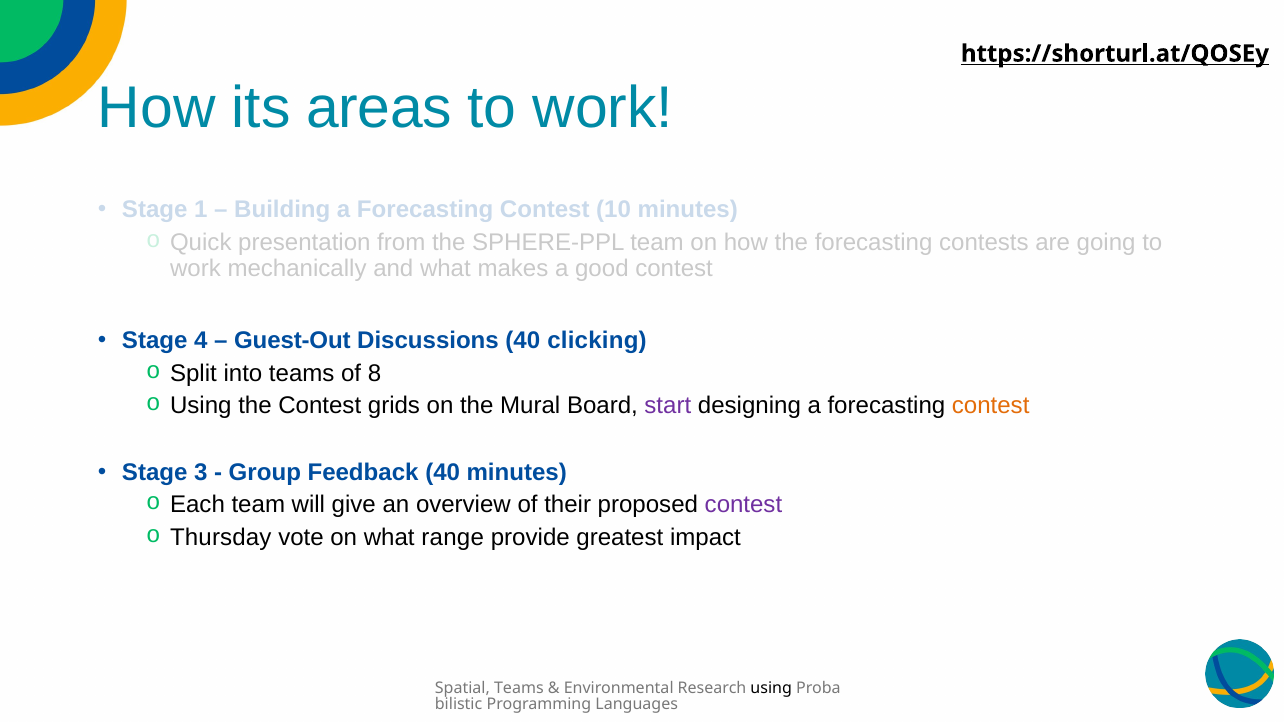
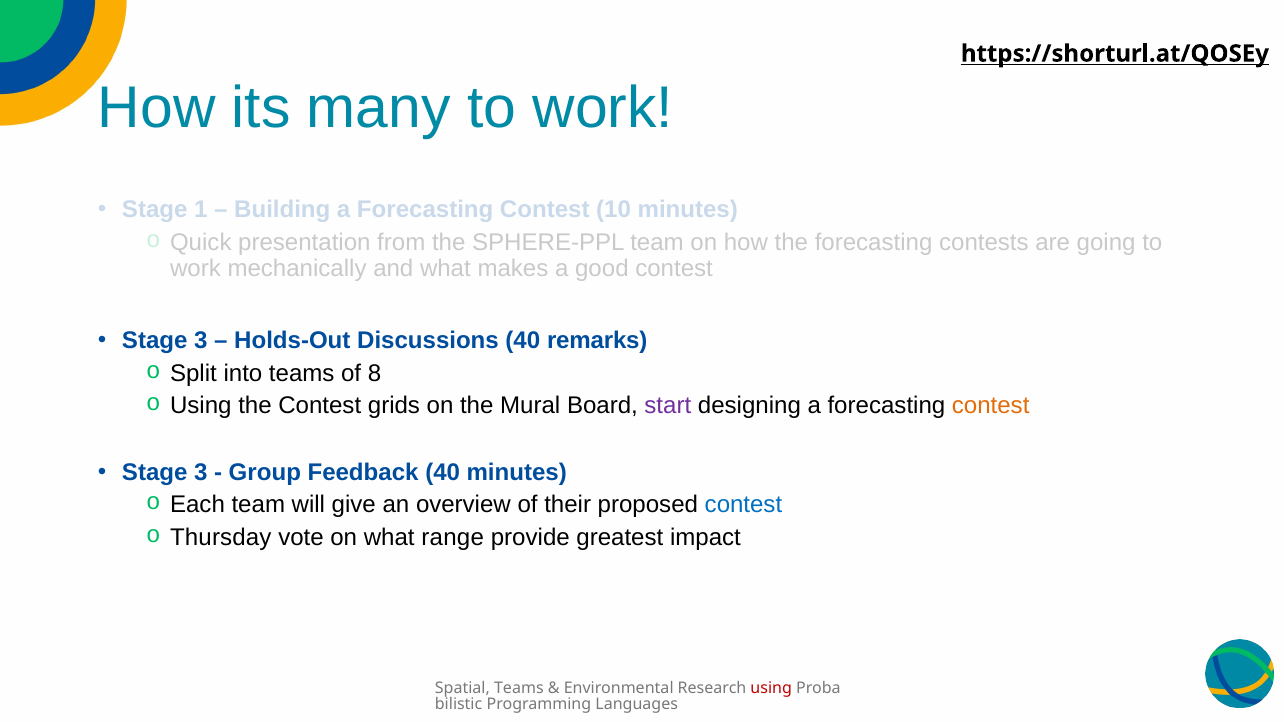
areas: areas -> many (379, 108)
4: 4 -> 3 (201, 341)
Guest-Out: Guest-Out -> Holds-Out (292, 341)
clicking: clicking -> remarks (597, 341)
contest colour: purple -> blue (743, 505)
using colour: black -> red (771, 688)
